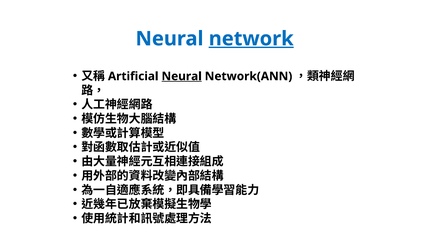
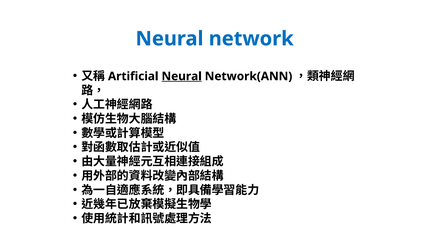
network underline: present -> none (251, 39)
